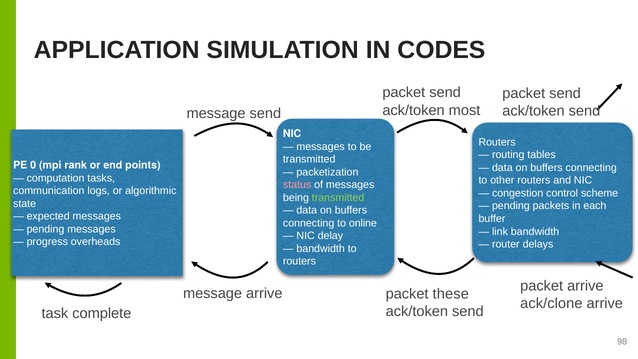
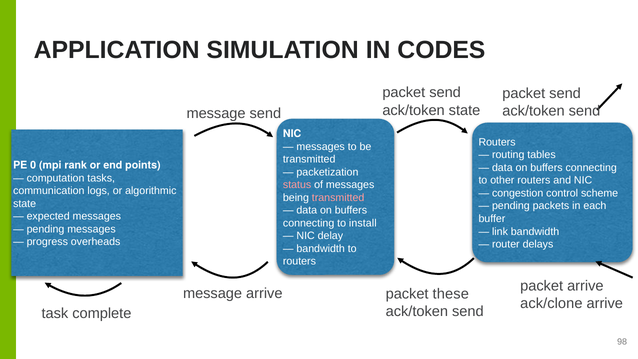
ack/token most: most -> state (465, 110)
transmitted colour: light green -> pink (338, 198)
online: online -> install (363, 223)
